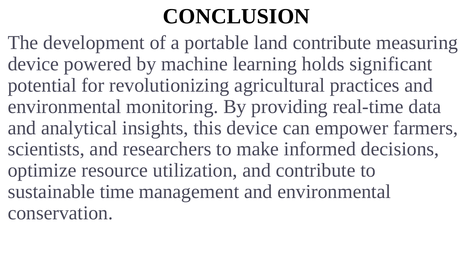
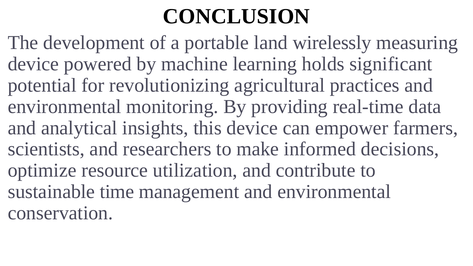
land contribute: contribute -> wirelessly (332, 43)
